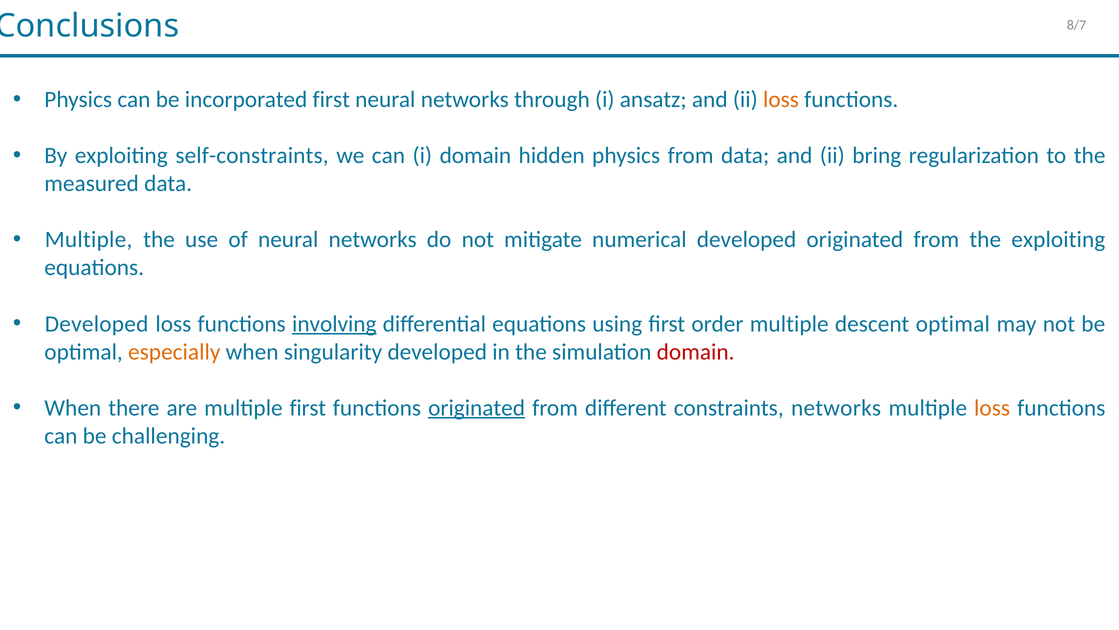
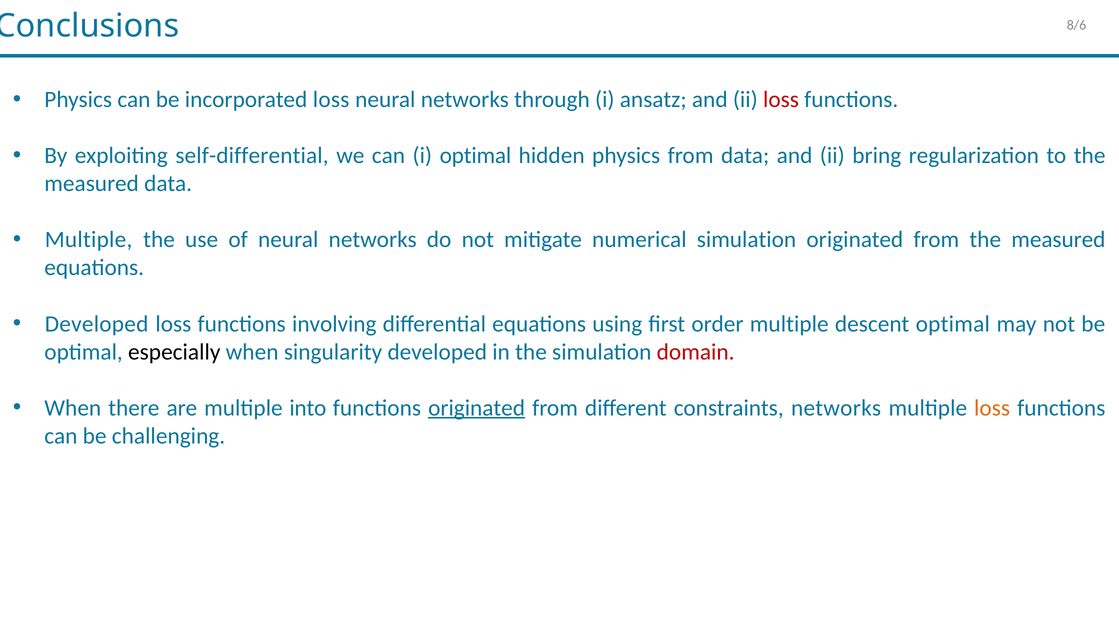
8/7: 8/7 -> 8/6 (1077, 25)
incorporated first: first -> loss (331, 100)
loss colour: orange -> red (781, 100)
self-constraints: self-constraints -> self-differential (252, 156)
i domain: domain -> optimal (475, 156)
numerical developed: developed -> simulation (747, 240)
from the exploiting: exploiting -> measured (1058, 240)
involving underline: present -> none (334, 324)
especially colour: orange -> black (174, 351)
multiple first: first -> into (308, 407)
